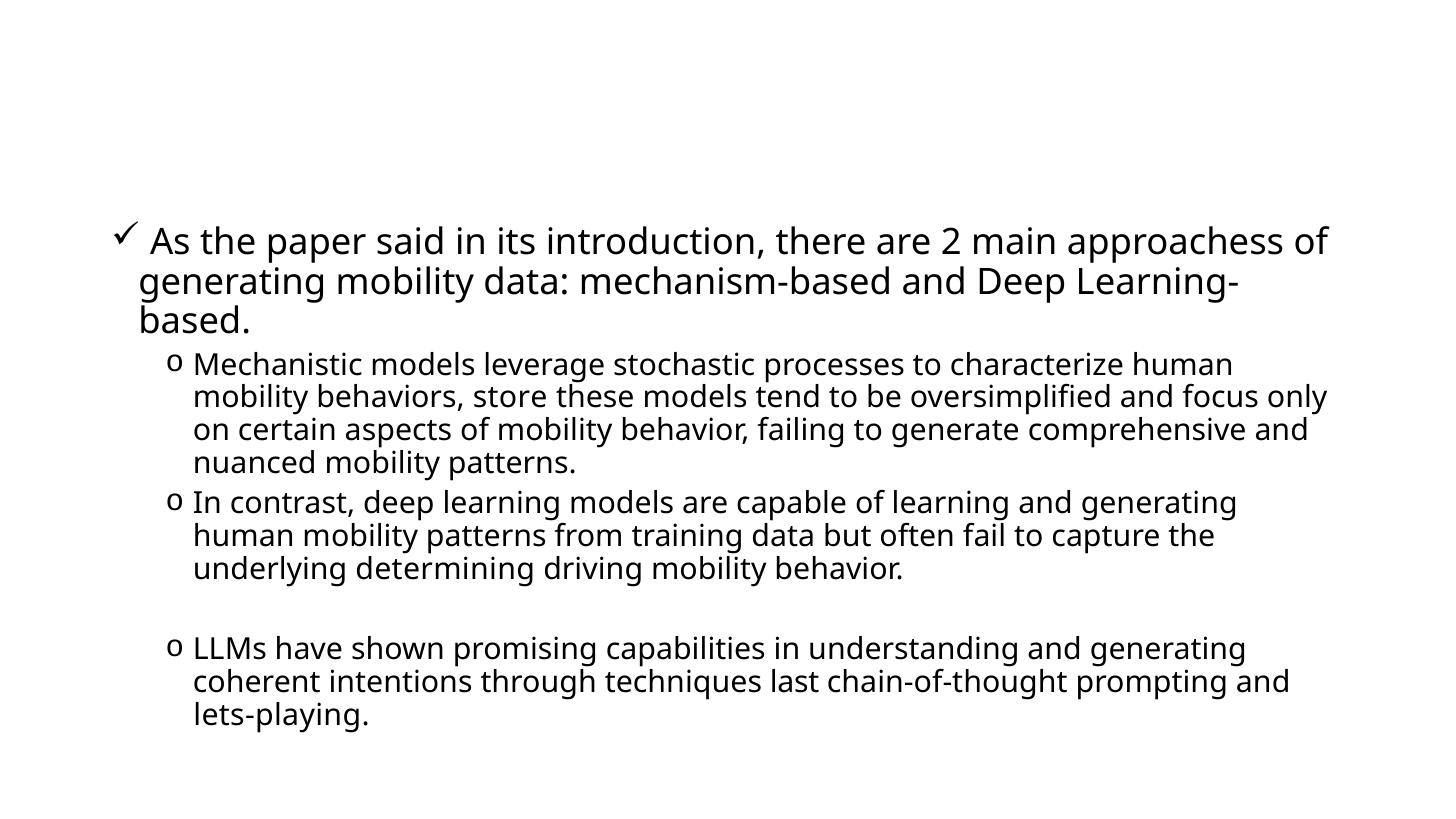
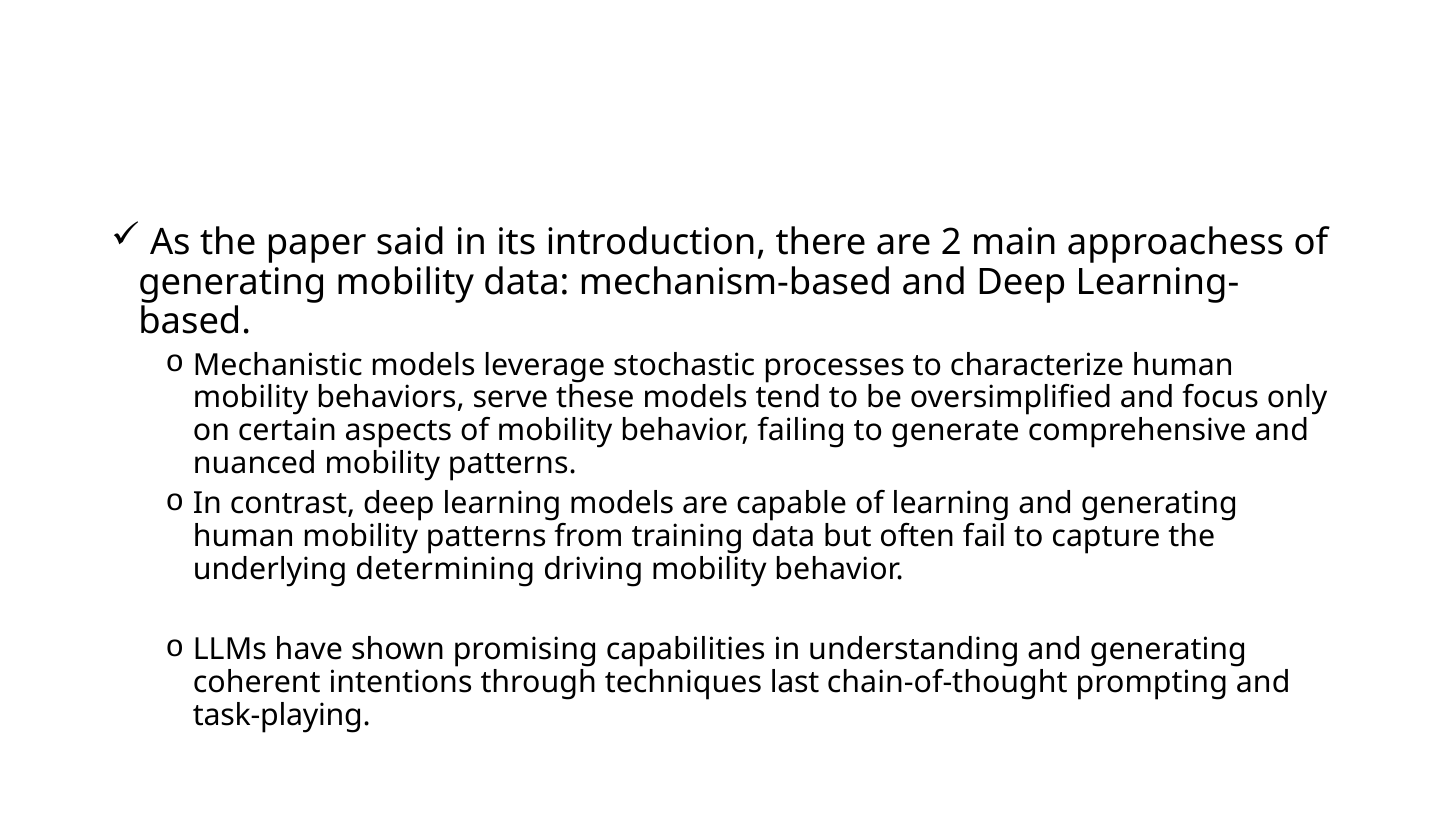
store: store -> serve (510, 398)
lets-playing: lets-playing -> task-playing (282, 715)
